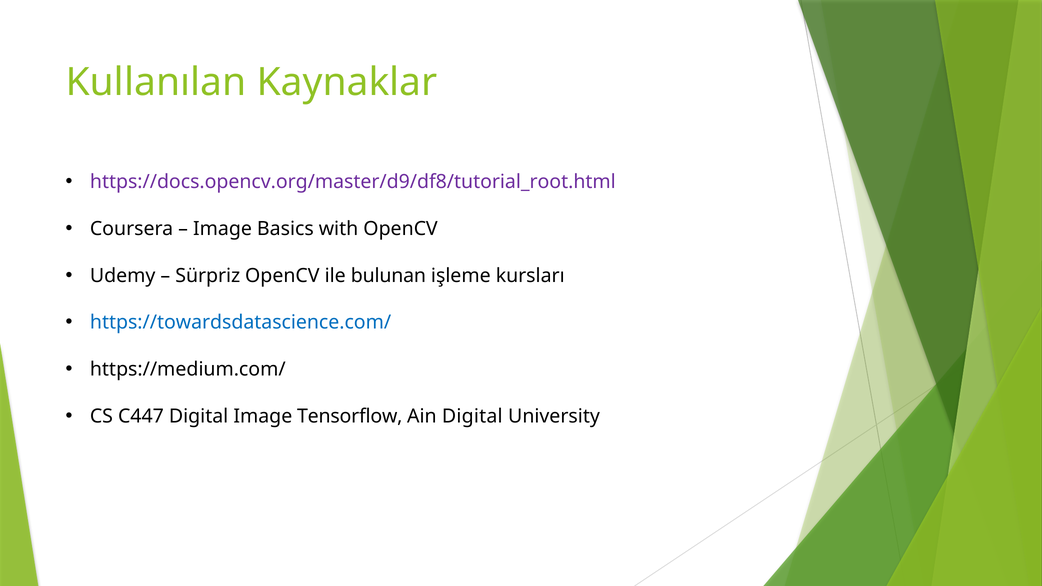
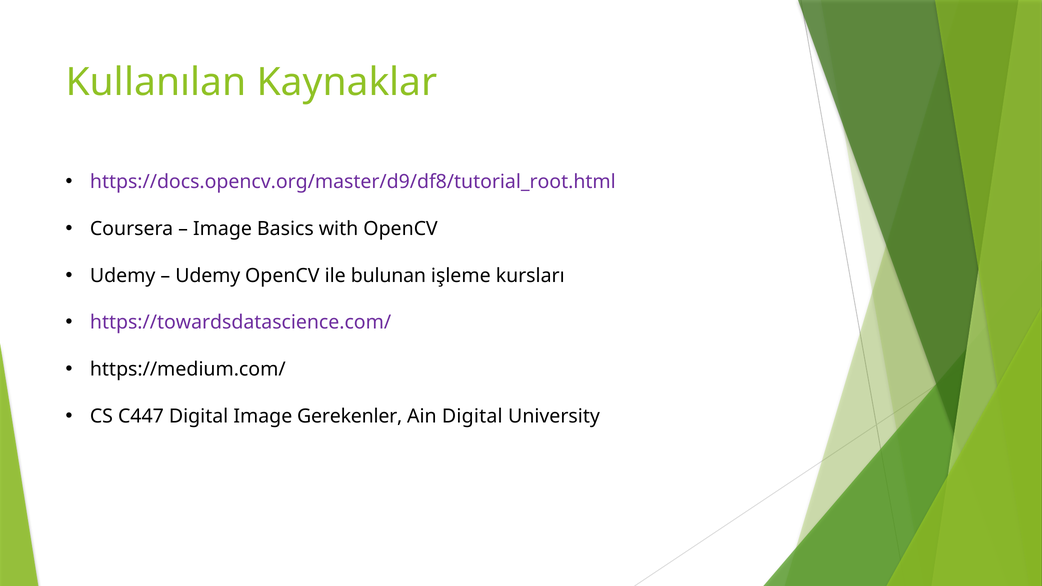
Sürpriz: Sürpriz -> Udemy (208, 276)
https://towardsdatascience.com/ colour: blue -> purple (241, 323)
Tensorflow: Tensorflow -> Gerekenler (350, 416)
